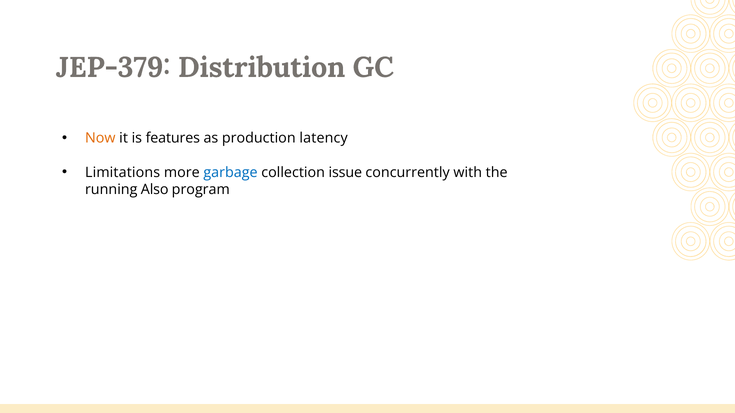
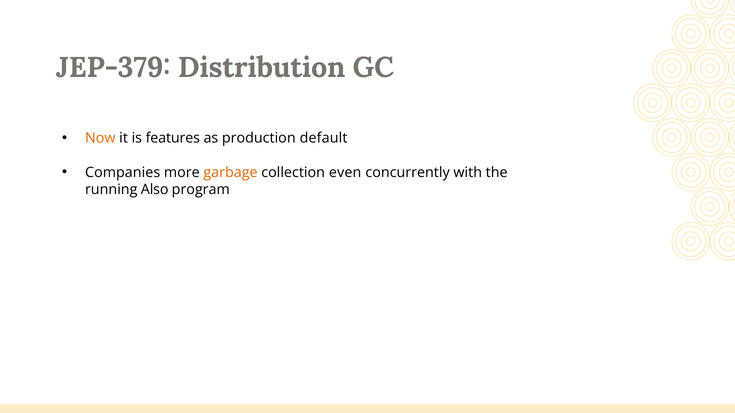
latency: latency -> default (324, 138)
Limitations: Limitations -> Companies (123, 173)
garbage colour: blue -> orange (231, 173)
issue: issue -> even (345, 173)
